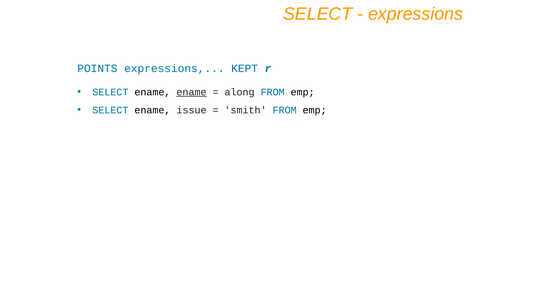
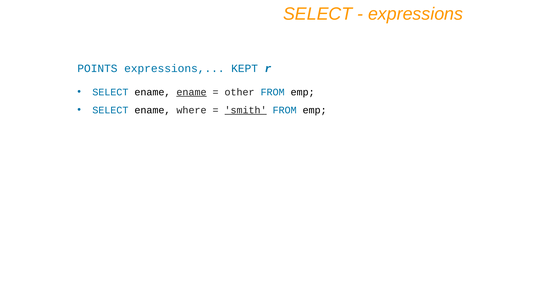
along: along -> other (240, 92)
issue: issue -> where (192, 110)
smith underline: none -> present (246, 110)
